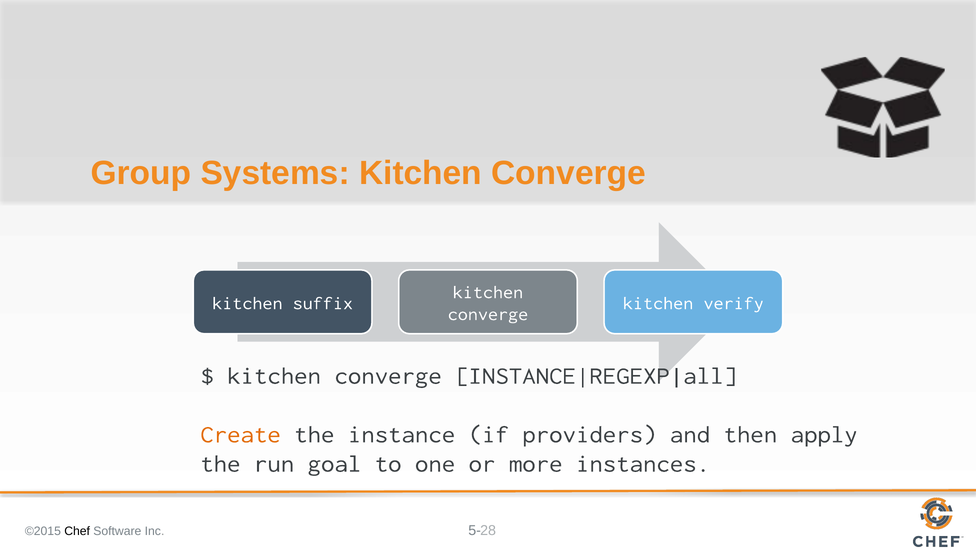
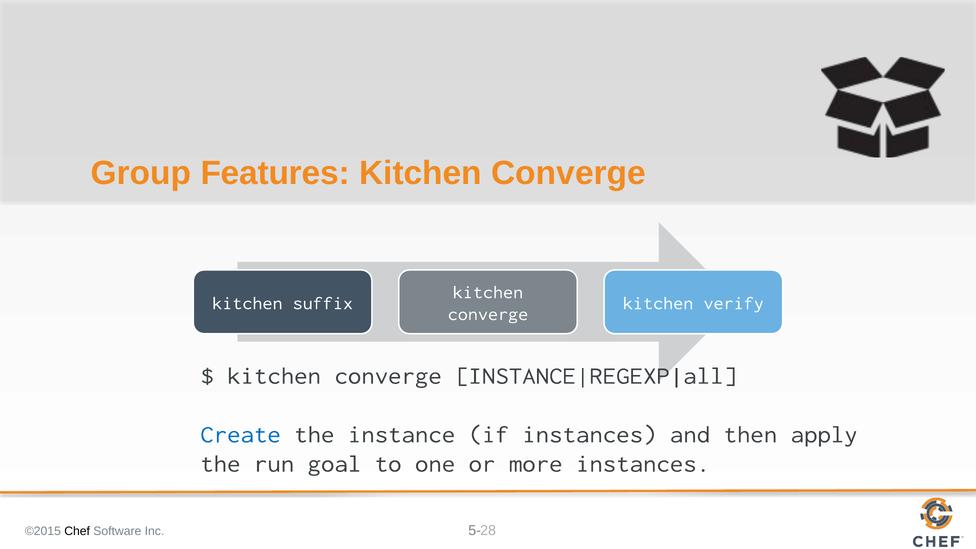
Systems: Systems -> Features (275, 173)
Create colour: orange -> blue (241, 434)
if providers: providers -> instances (589, 434)
